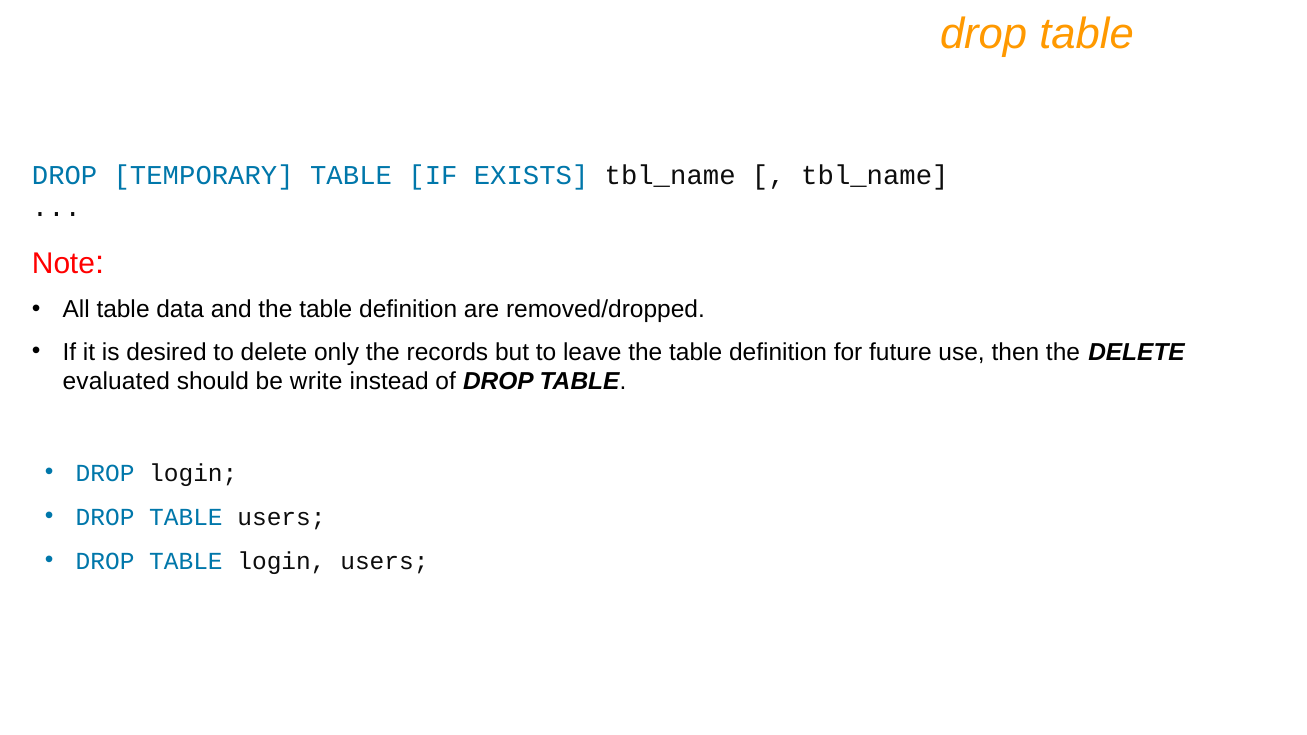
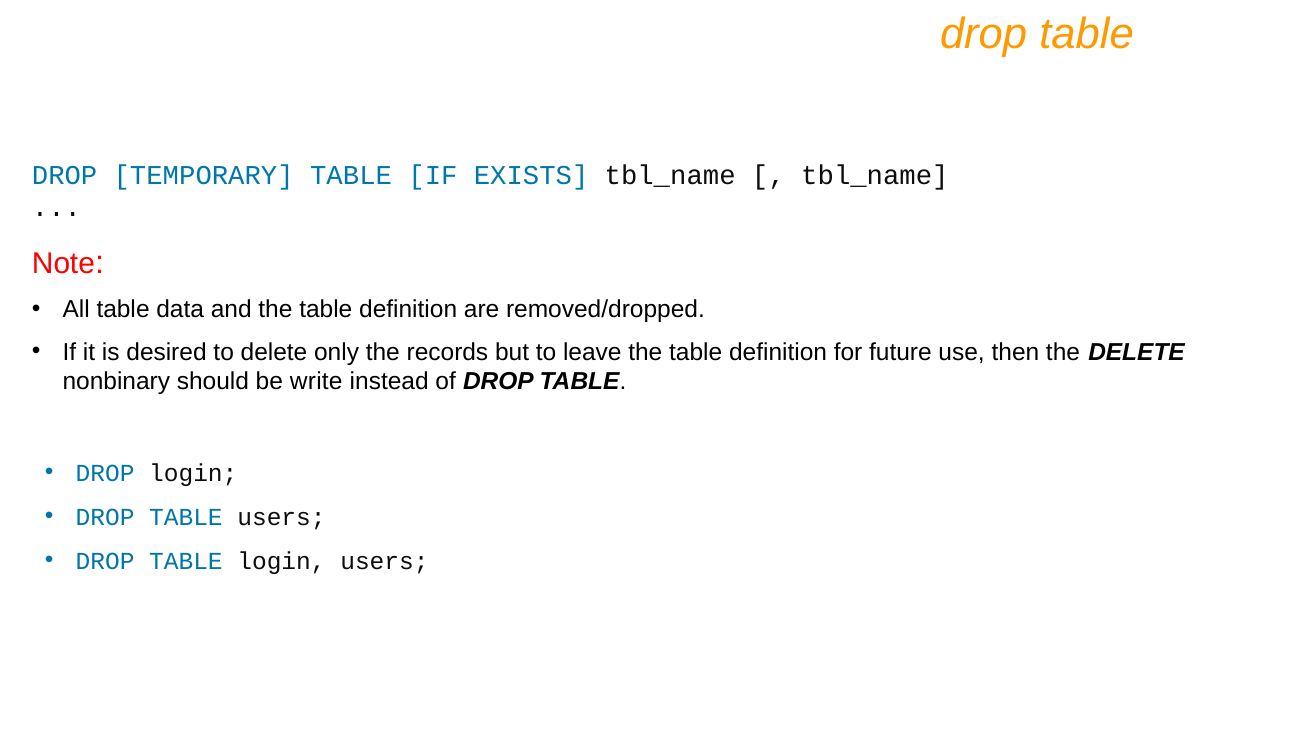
evaluated: evaluated -> nonbinary (116, 382)
